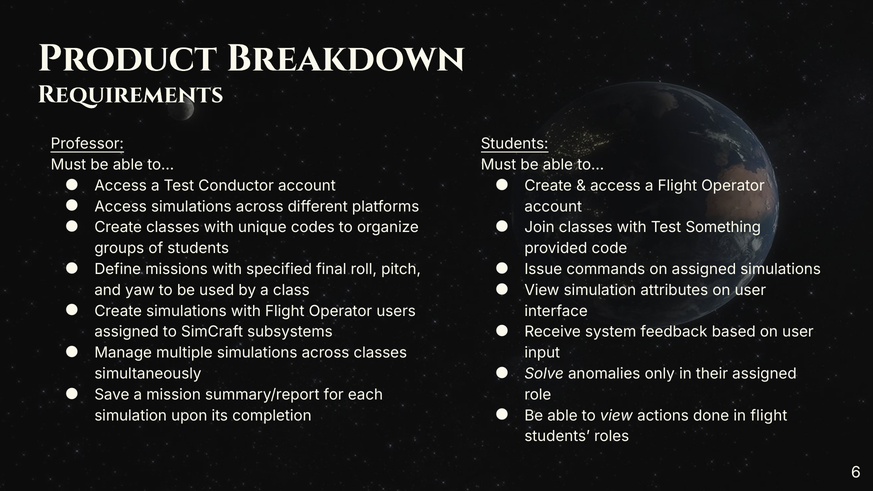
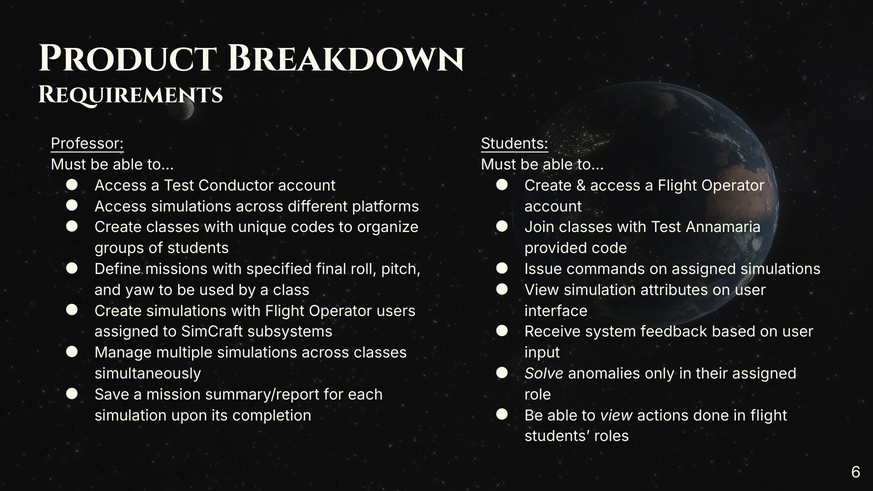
Something: Something -> Annamaria (723, 228)
